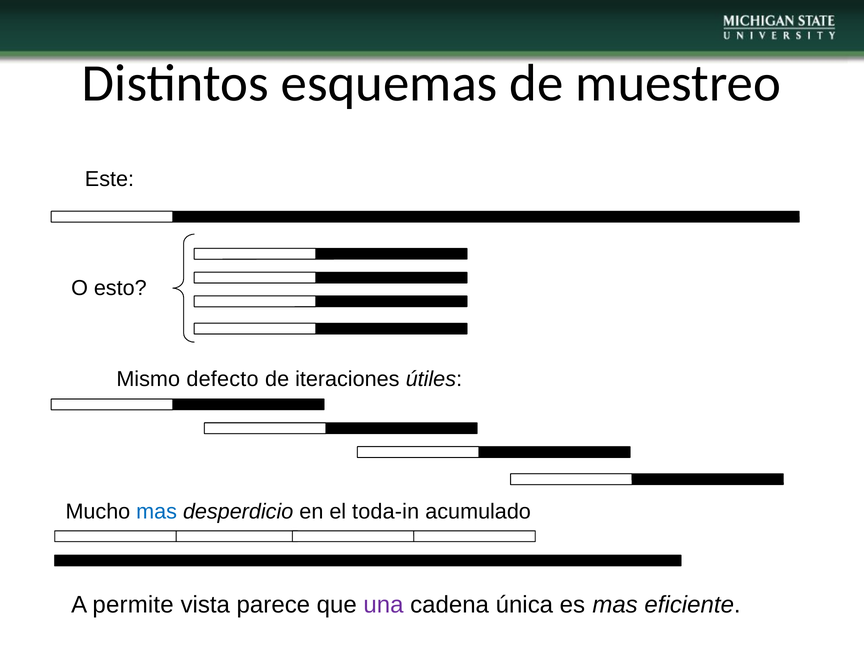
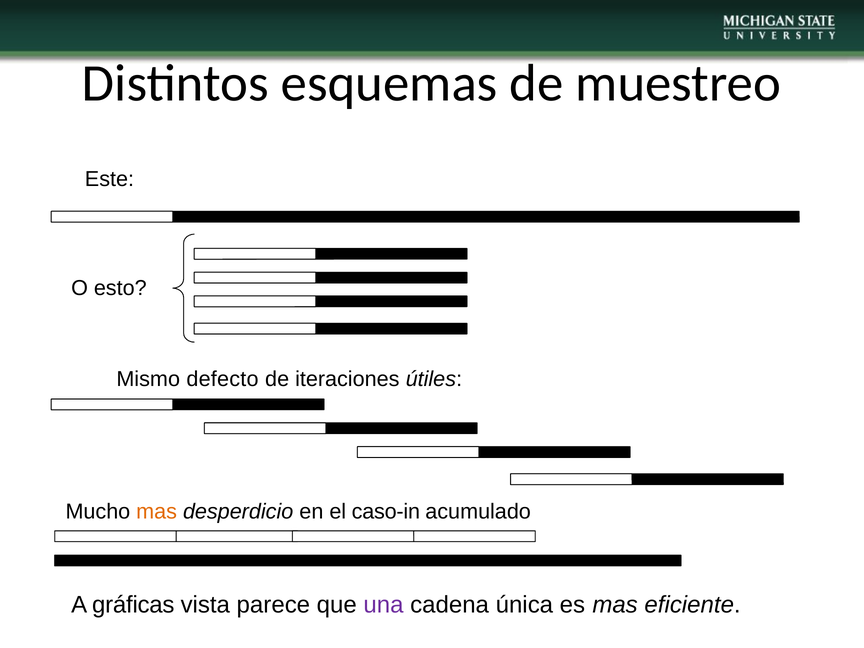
mas colour: blue -> orange (157, 512)
toda-in: toda-in -> caso-in (386, 512)
permite: permite -> gráficas (133, 605)
